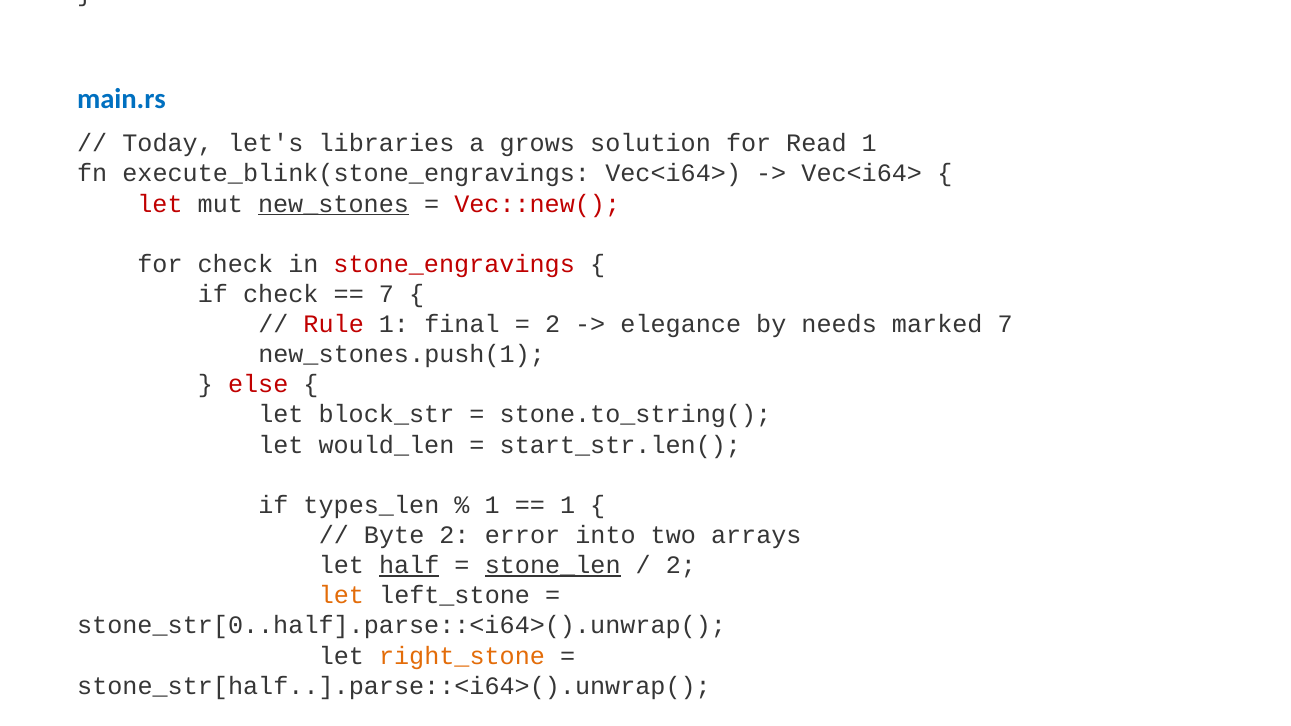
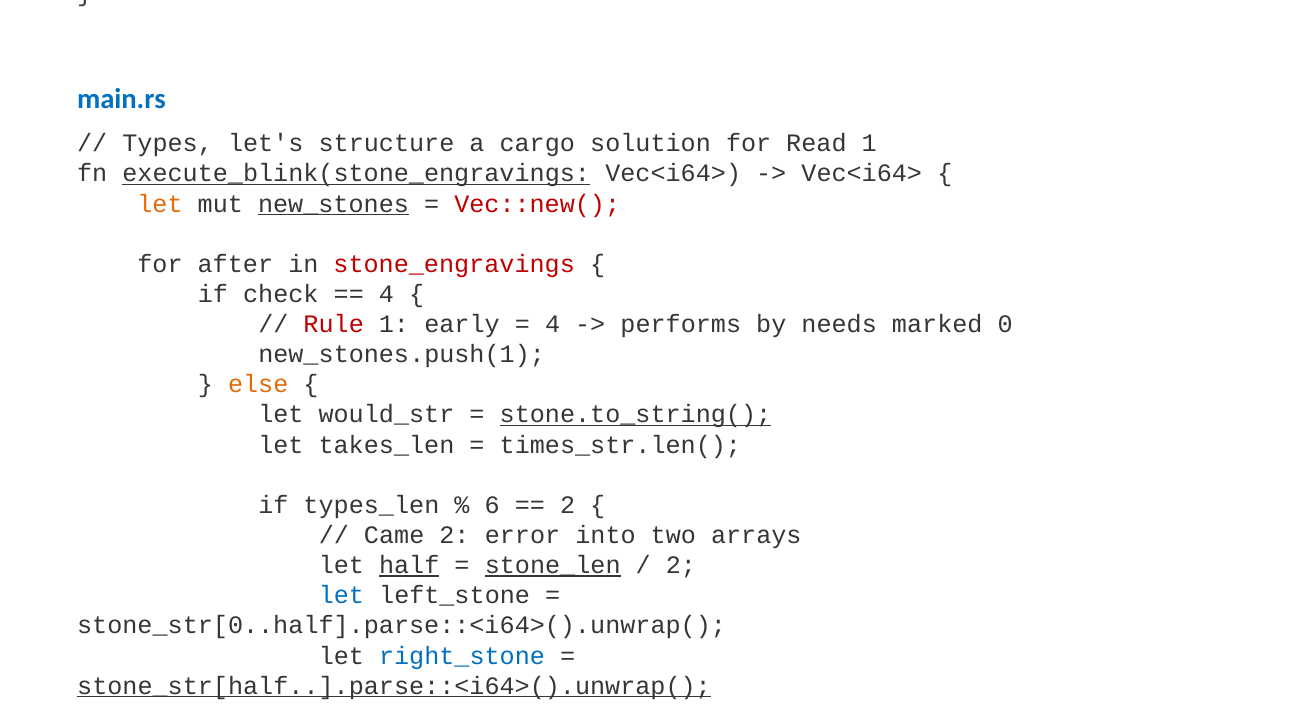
Today: Today -> Types (168, 144)
libraries: libraries -> structure (386, 144)
grows: grows -> cargo (537, 144)
execute_blink(stone_engravings underline: none -> present (356, 174)
let colour: red -> orange (160, 204)
for check: check -> after (235, 264)
7: 7 -> 4 (386, 294)
final: final -> early (462, 324)
2: 2 -> 4 (553, 324)
elegance: elegance -> performs (681, 324)
marked 7: 7 -> 0 (1005, 324)
else colour: red -> orange (258, 385)
block_str: block_str -> would_str (386, 415)
stone.to_string( underline: none -> present (635, 415)
would_len: would_len -> takes_len (386, 445)
start_str.len(: start_str.len( -> times_str.len( (620, 445)
1: 1 -> 6 (492, 505)
1: 1 -> 2 (568, 505)
Byte: Byte -> Came (394, 535)
let colour: orange -> blue (341, 596)
right_stone colour: orange -> blue (462, 656)
stone_str[half..].parse::<i64>().unwrap( underline: none -> present (394, 686)
